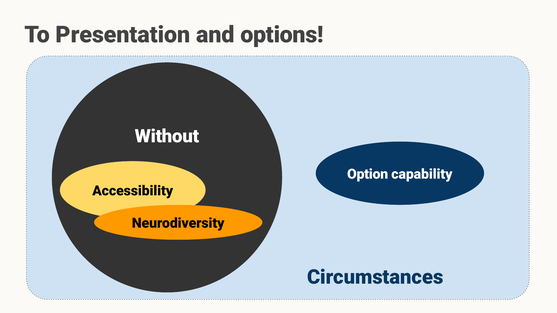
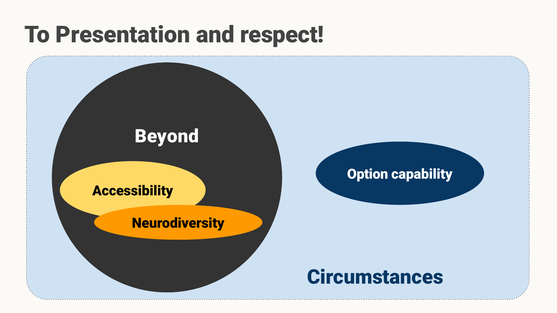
options: options -> respect (282, 35)
Without: Without -> Beyond (167, 136)
